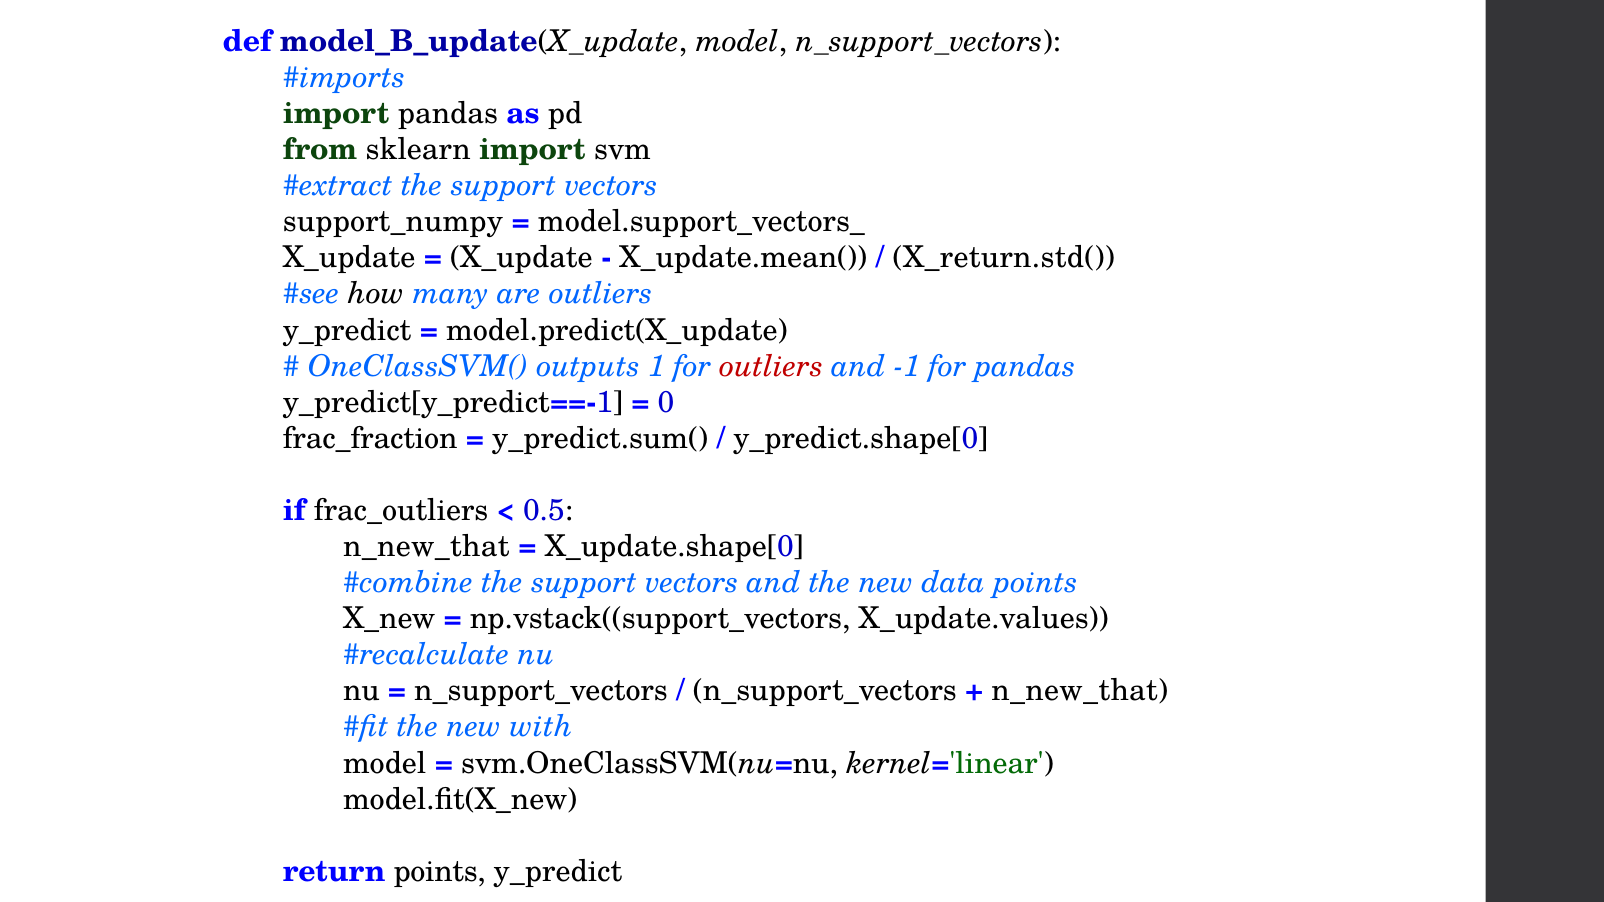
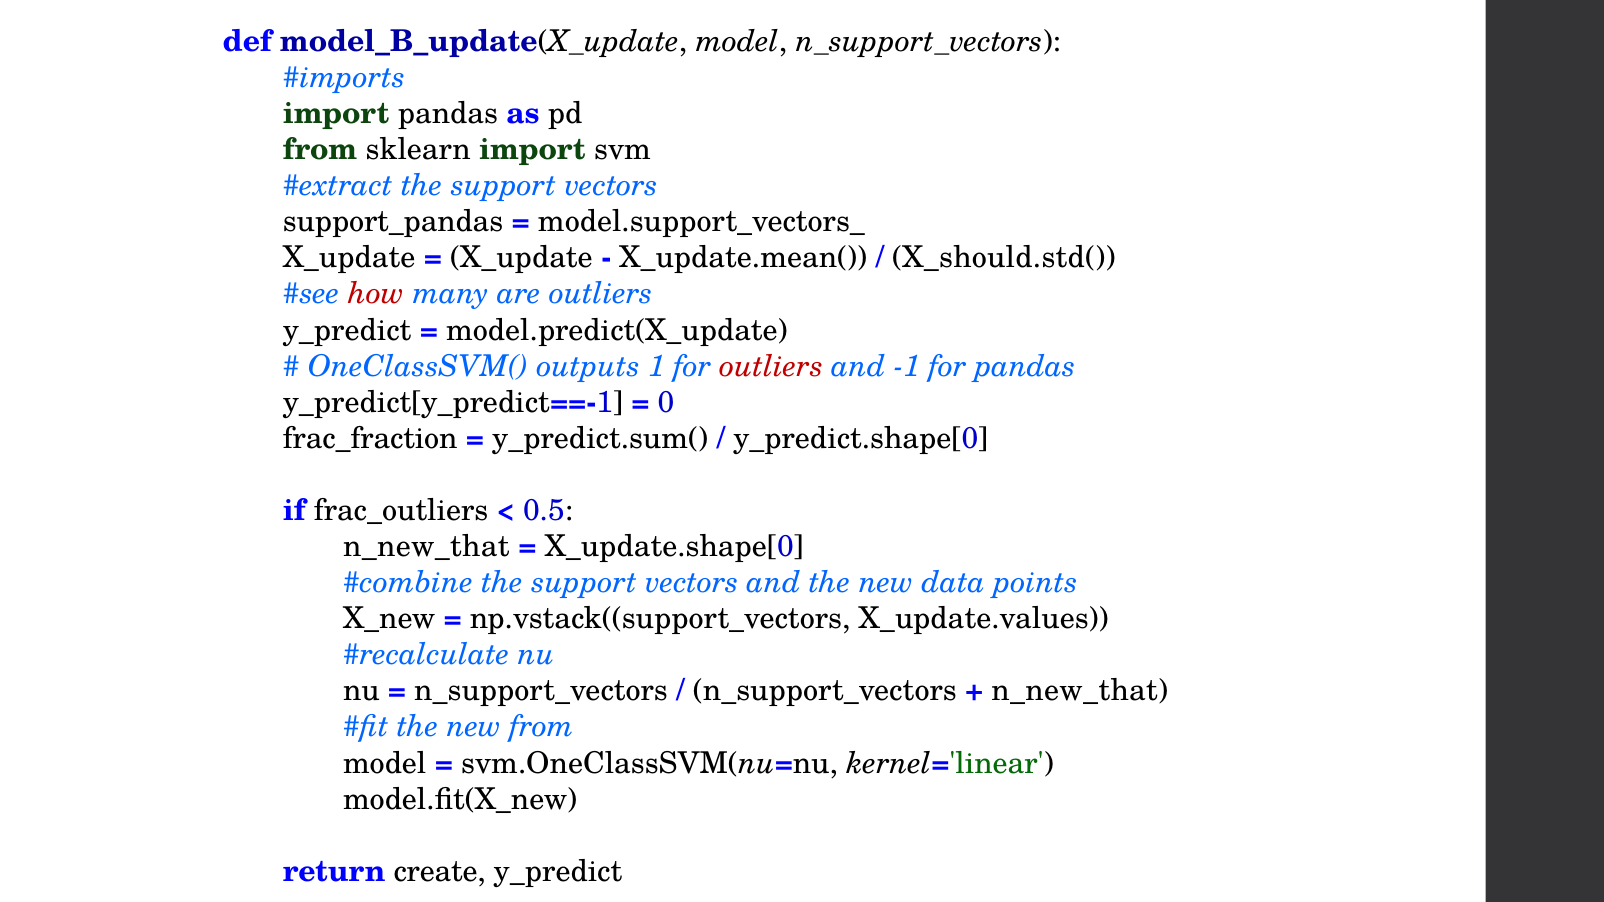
support_numpy: support_numpy -> support_pandas (393, 222)
X_return.std(: X_return.std( -> X_should.std( (1004, 258)
how colour: black -> red (376, 294)
new with: with -> from (541, 727)
return points: points -> create (440, 872)
